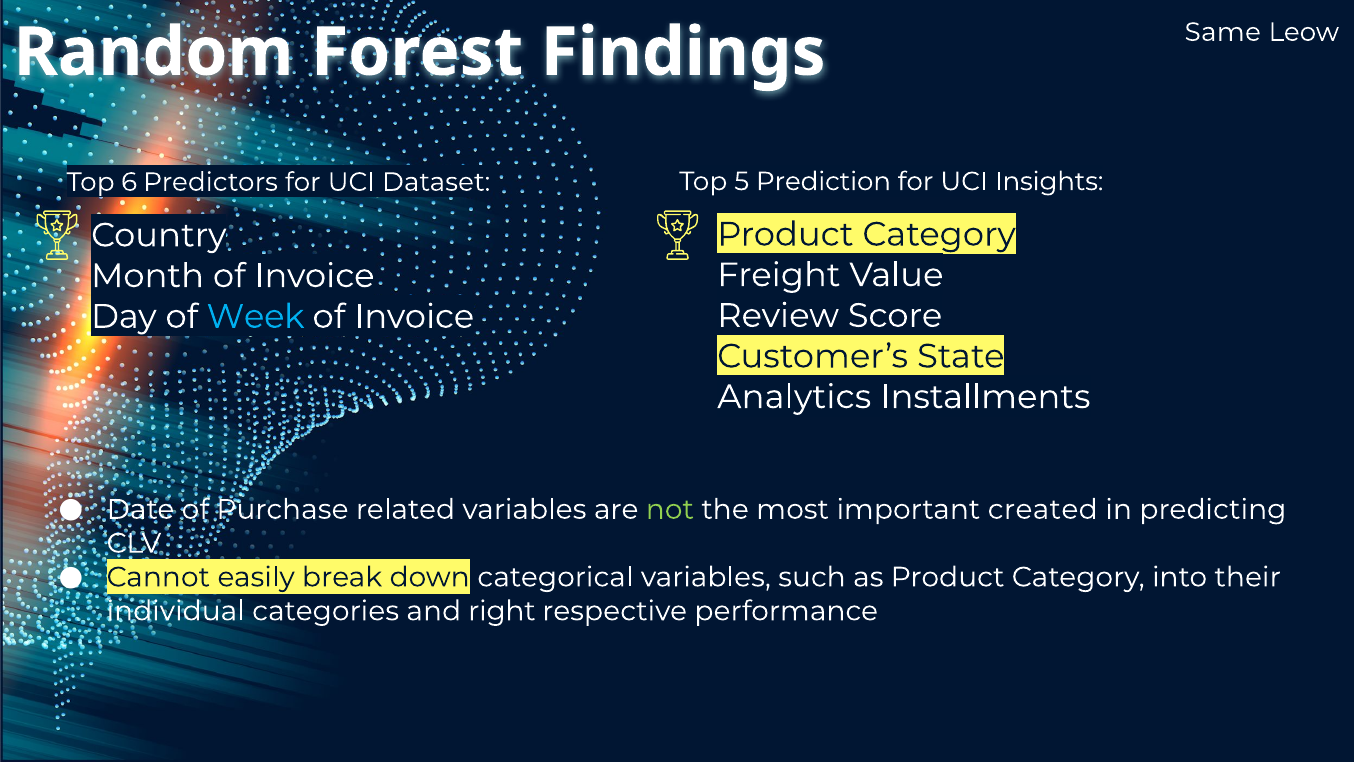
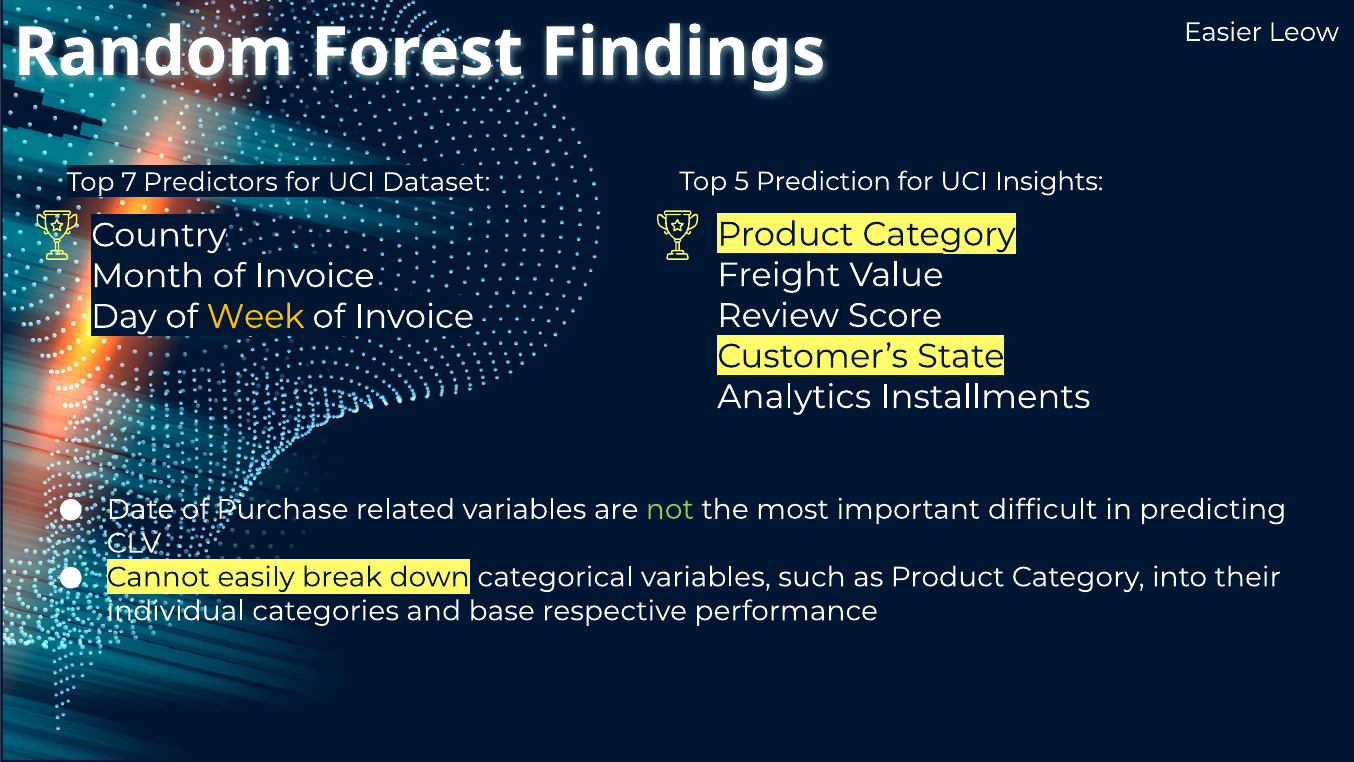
Same: Same -> Easier (1223, 32)
6: 6 -> 7 (129, 182)
Week colour: light blue -> yellow (255, 316)
created: created -> difficult (1043, 509)
right: right -> base (502, 611)
